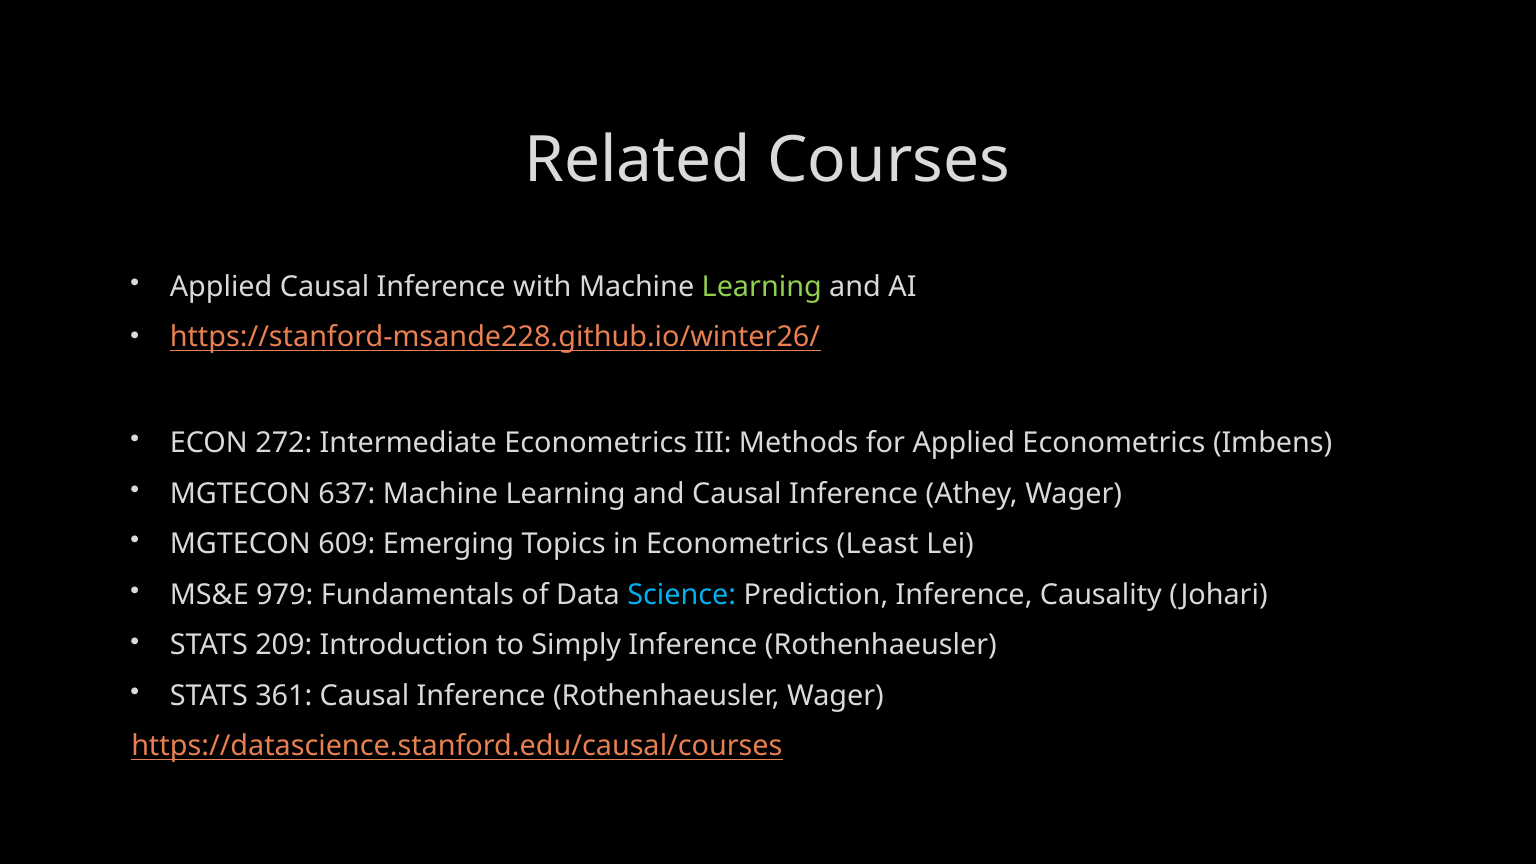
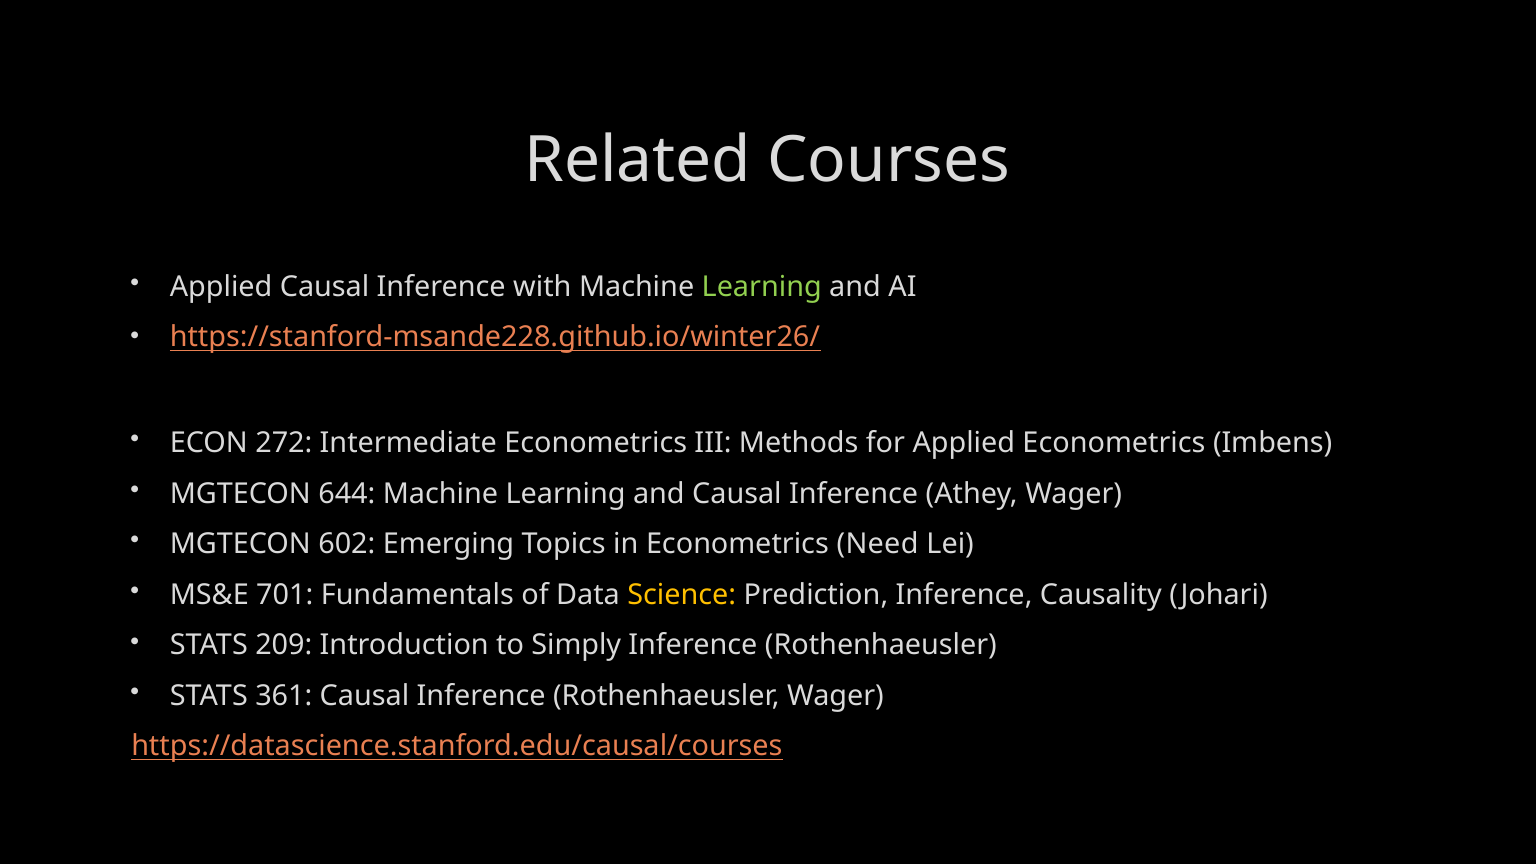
637: 637 -> 644 (347, 494)
609: 609 -> 602 (347, 544)
Least: Least -> Need (878, 544)
979: 979 -> 701 (285, 595)
Science colour: light blue -> yellow (682, 595)
